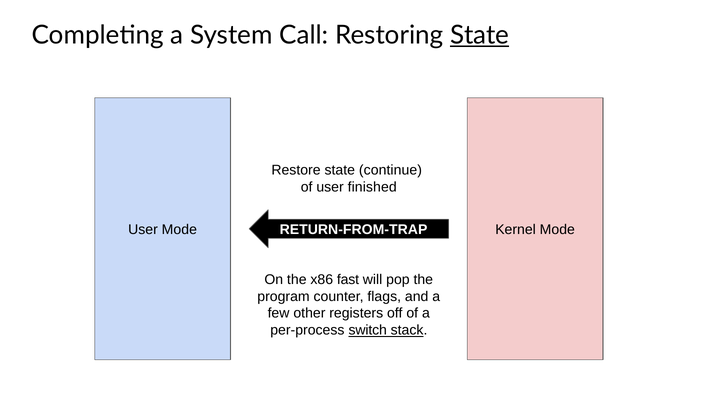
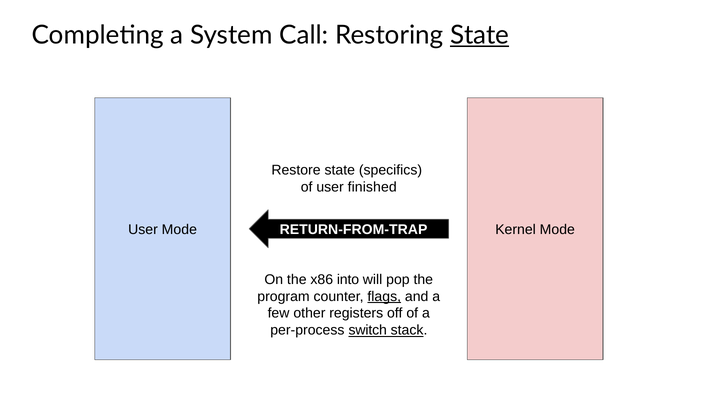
continue: continue -> specifics (390, 170)
fast: fast -> into (348, 280)
flags underline: none -> present (384, 297)
